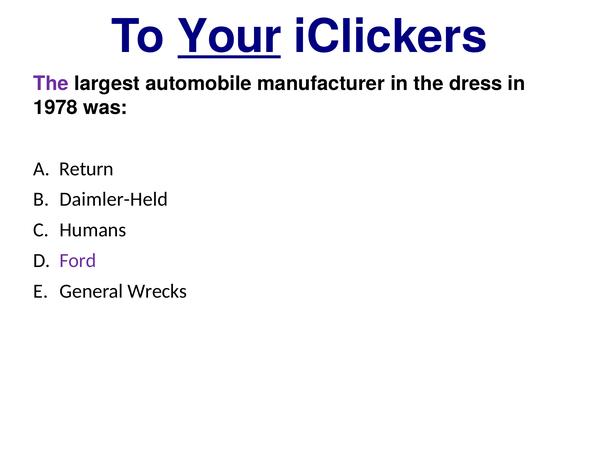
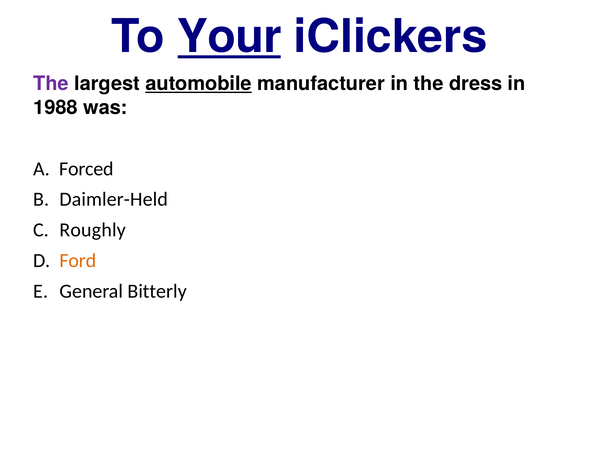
automobile underline: none -> present (199, 84)
1978: 1978 -> 1988 (55, 108)
Return: Return -> Forced (87, 169)
Humans: Humans -> Roughly (93, 230)
Ford colour: purple -> orange (78, 261)
Wrecks: Wrecks -> Bitterly (157, 291)
